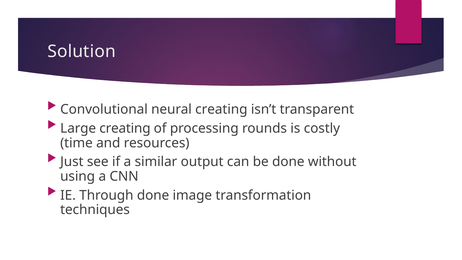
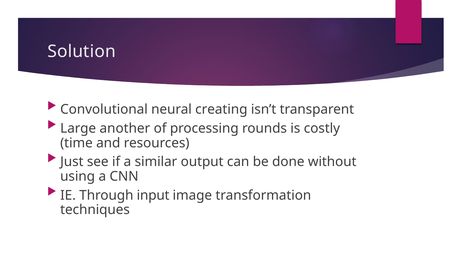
Large creating: creating -> another (125, 128)
Through done: done -> input (153, 195)
